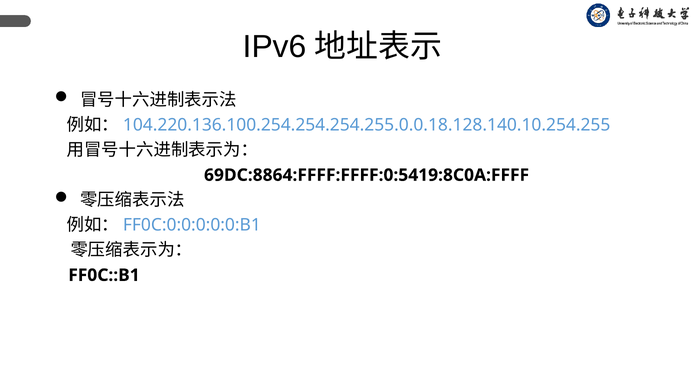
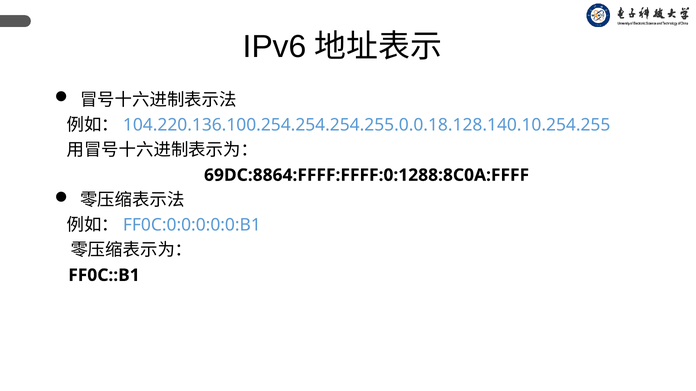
69DC:8864:FFFF:FFFF:0:5419:8C0A:FFFF: 69DC:8864:FFFF:FFFF:0:5419:8C0A:FFFF -> 69DC:8864:FFFF:FFFF:0:1288:8C0A:FFFF (367, 175)
